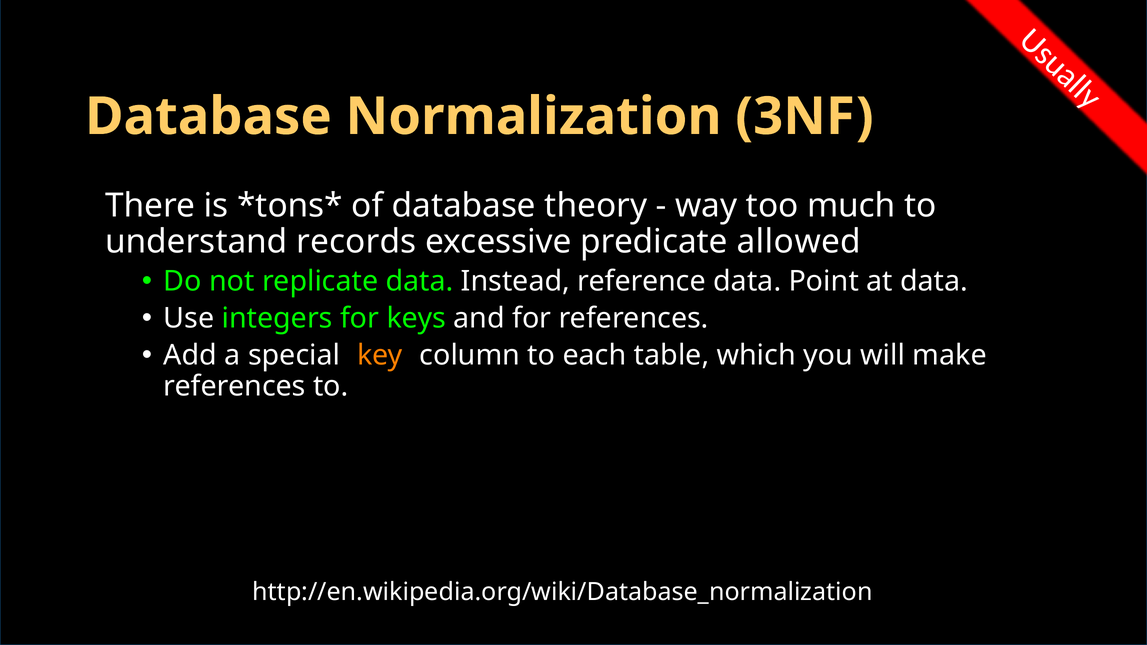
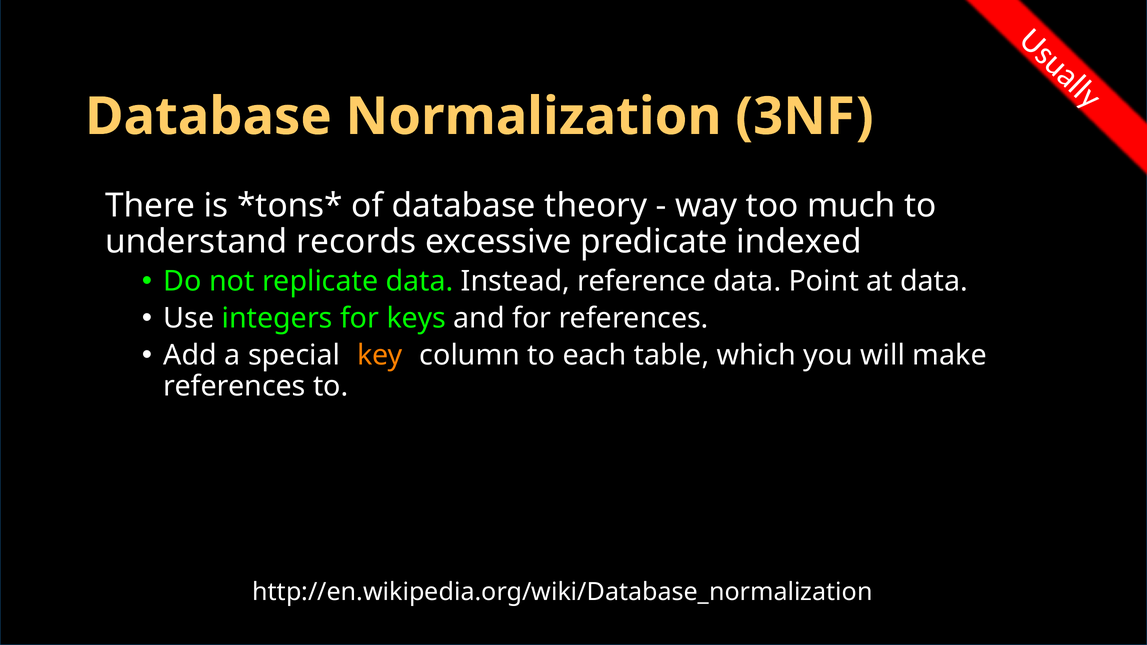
allowed: allowed -> indexed (799, 242)
